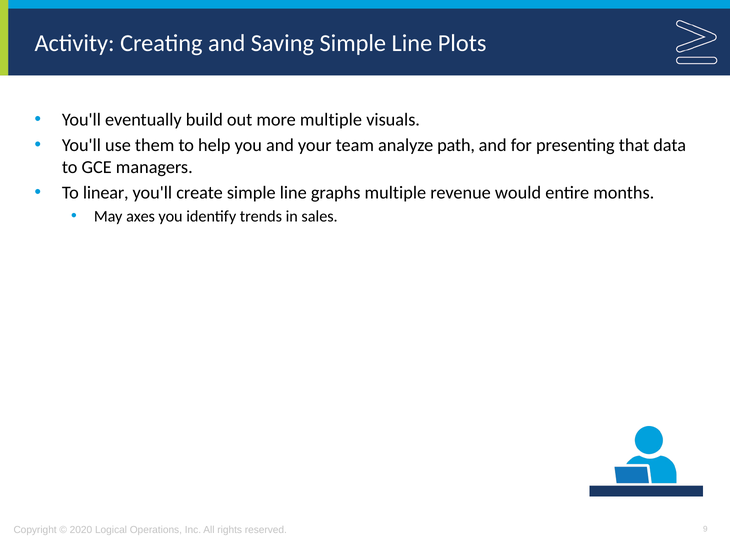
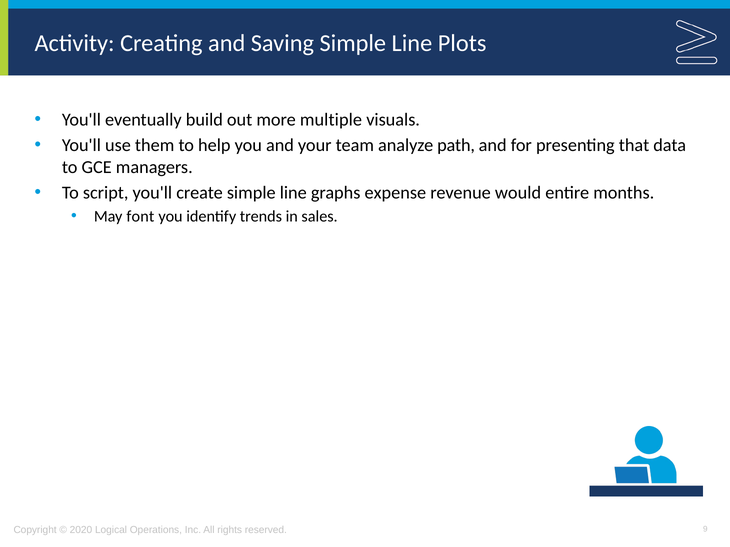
linear: linear -> script (106, 193)
graphs multiple: multiple -> expense (395, 193)
axes: axes -> font (140, 217)
